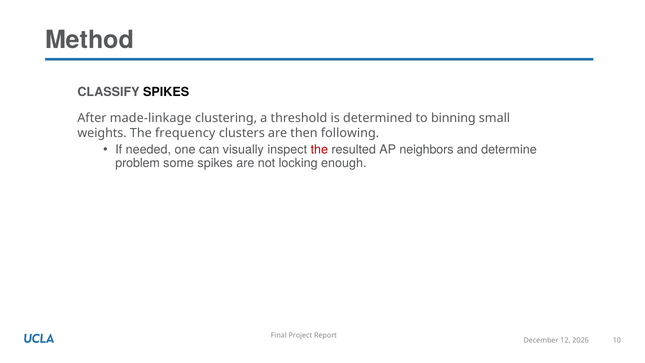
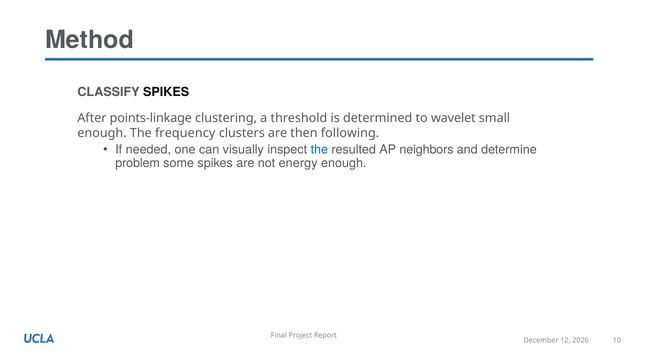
made-linkage: made-linkage -> points-linkage (151, 118)
binning: binning -> wavelet (453, 118)
weights: weights -> enough (102, 133)
the colour: red -> blue (319, 149)
locking: locking -> energy (298, 163)
